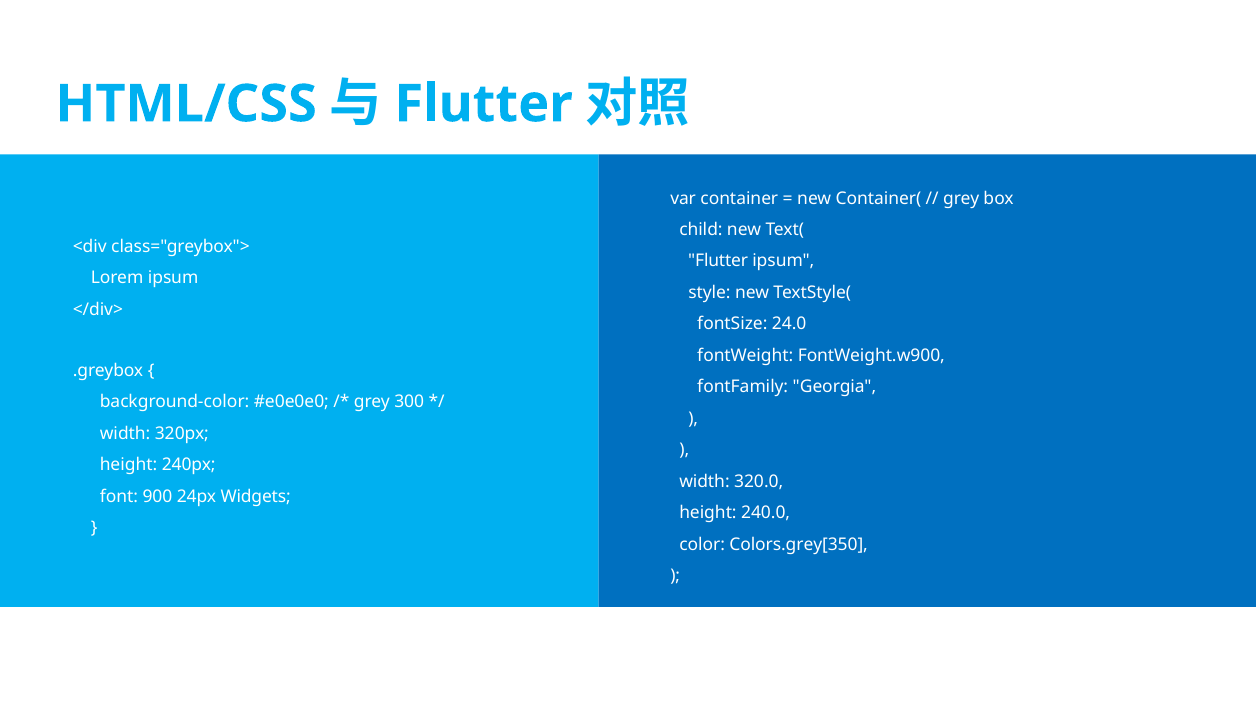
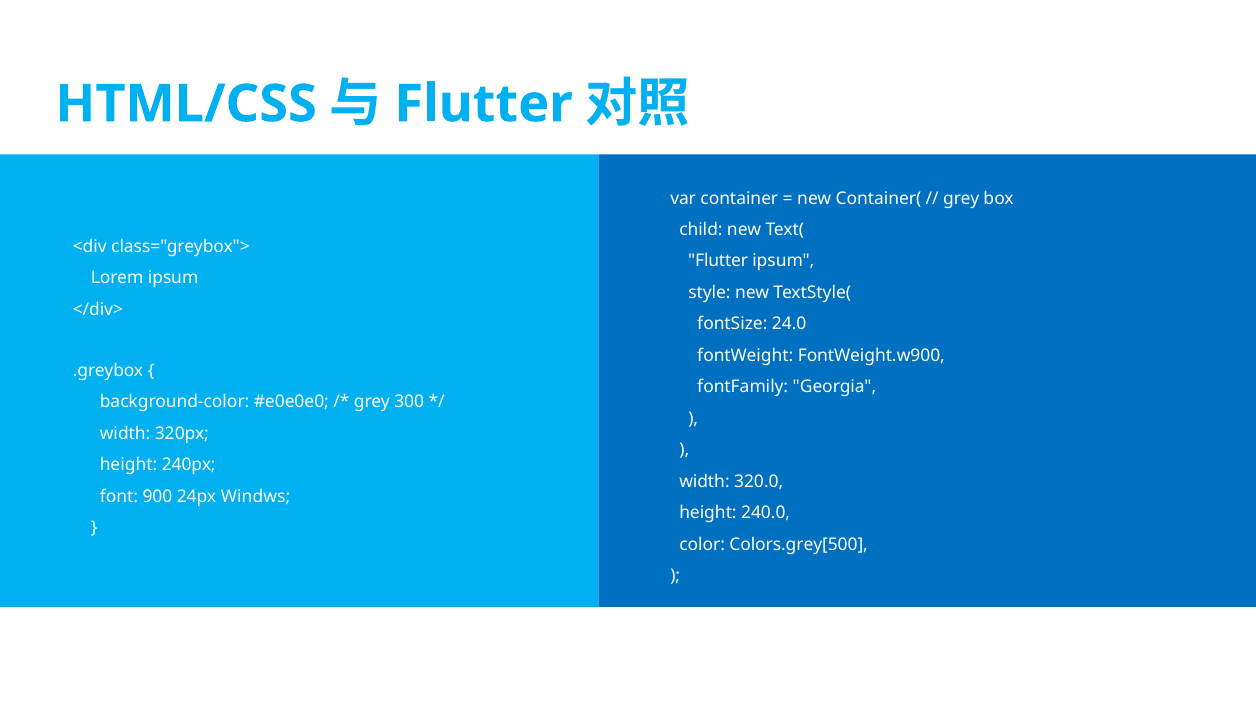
Widgets: Widgets -> Windws (256, 496)
Colors.grey[350: Colors.grey[350 -> Colors.grey[500 (799, 544)
